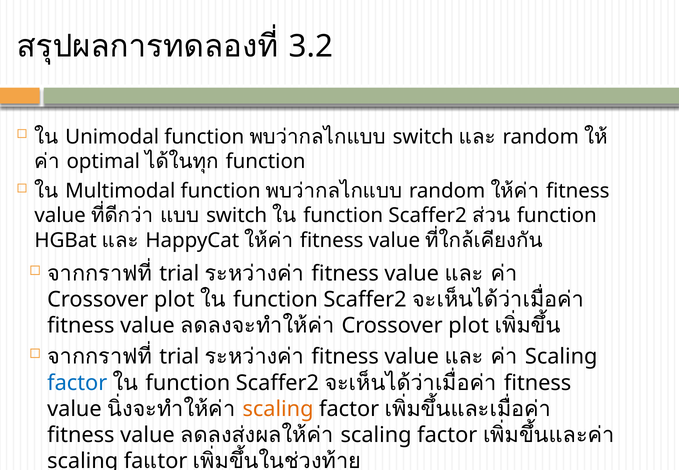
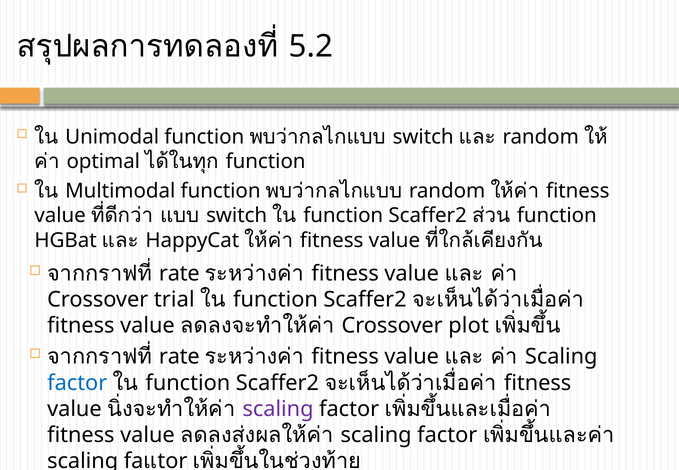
3.2: 3.2 -> 5.2 (311, 47)
trial: trial -> rate (179, 274)
plot: plot -> trial (174, 300)
trial: trial -> rate (179, 357)
scaling colour: orange -> purple (278, 409)
